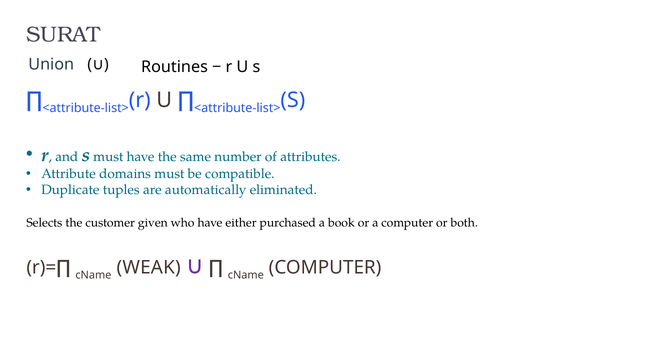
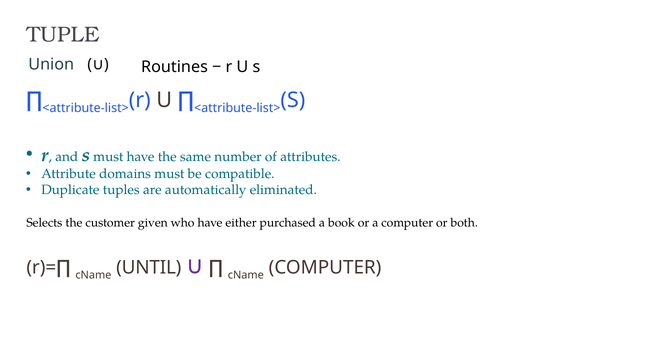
SURAT: SURAT -> TUPLE (63, 35)
WEAK: WEAK -> UNTIL (149, 268)
